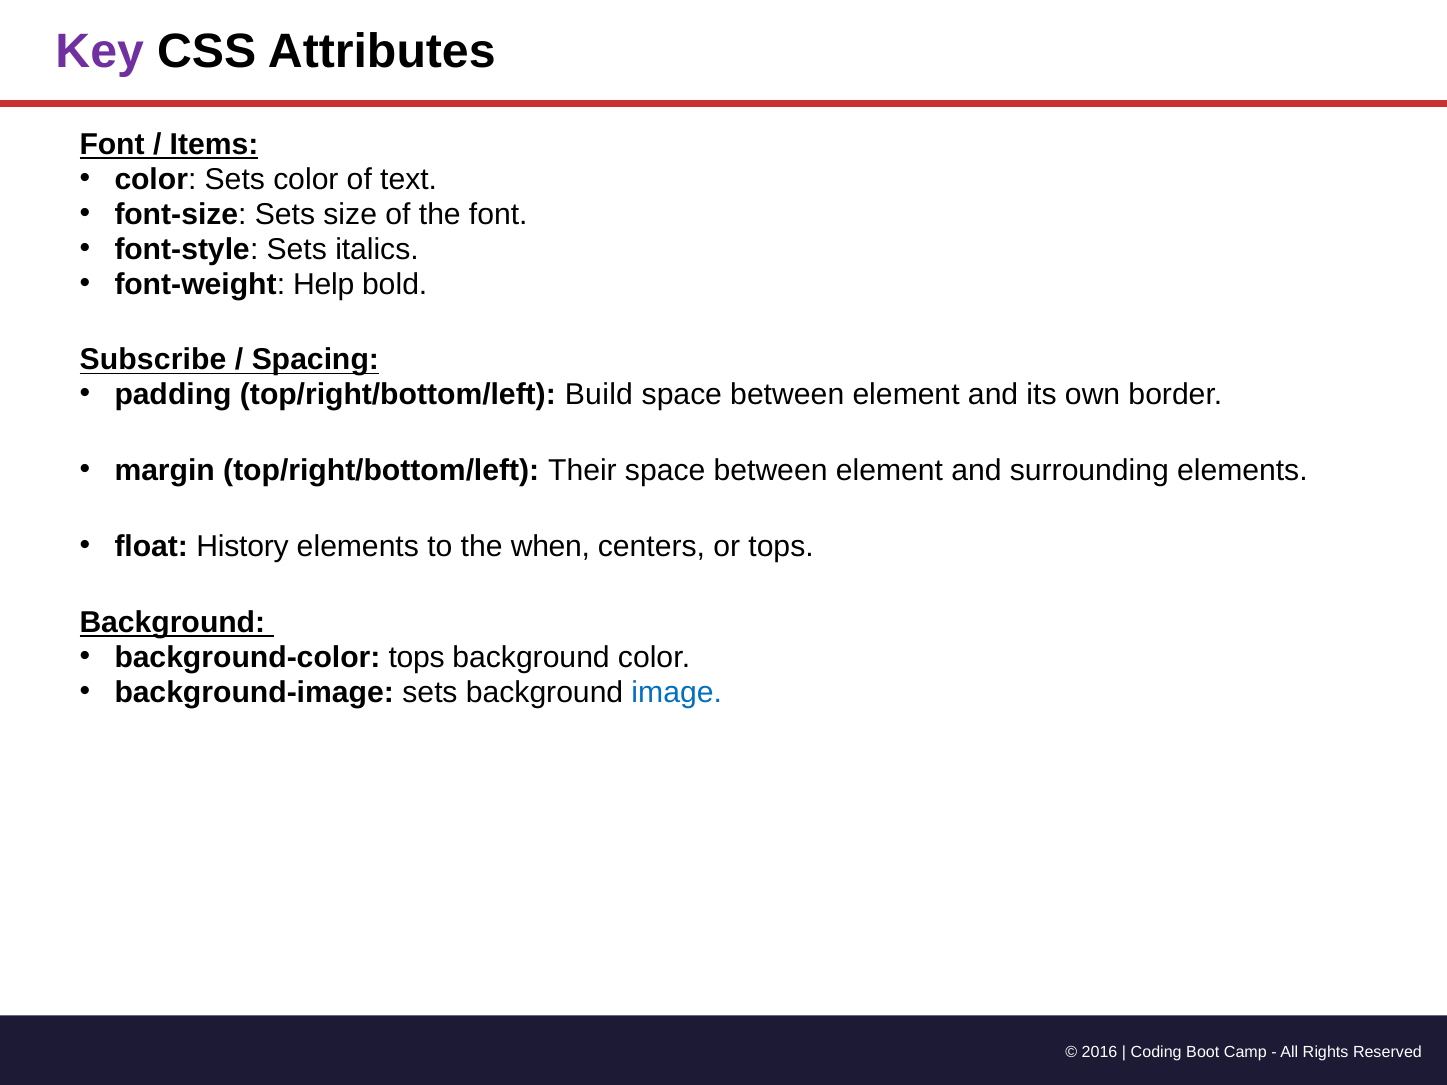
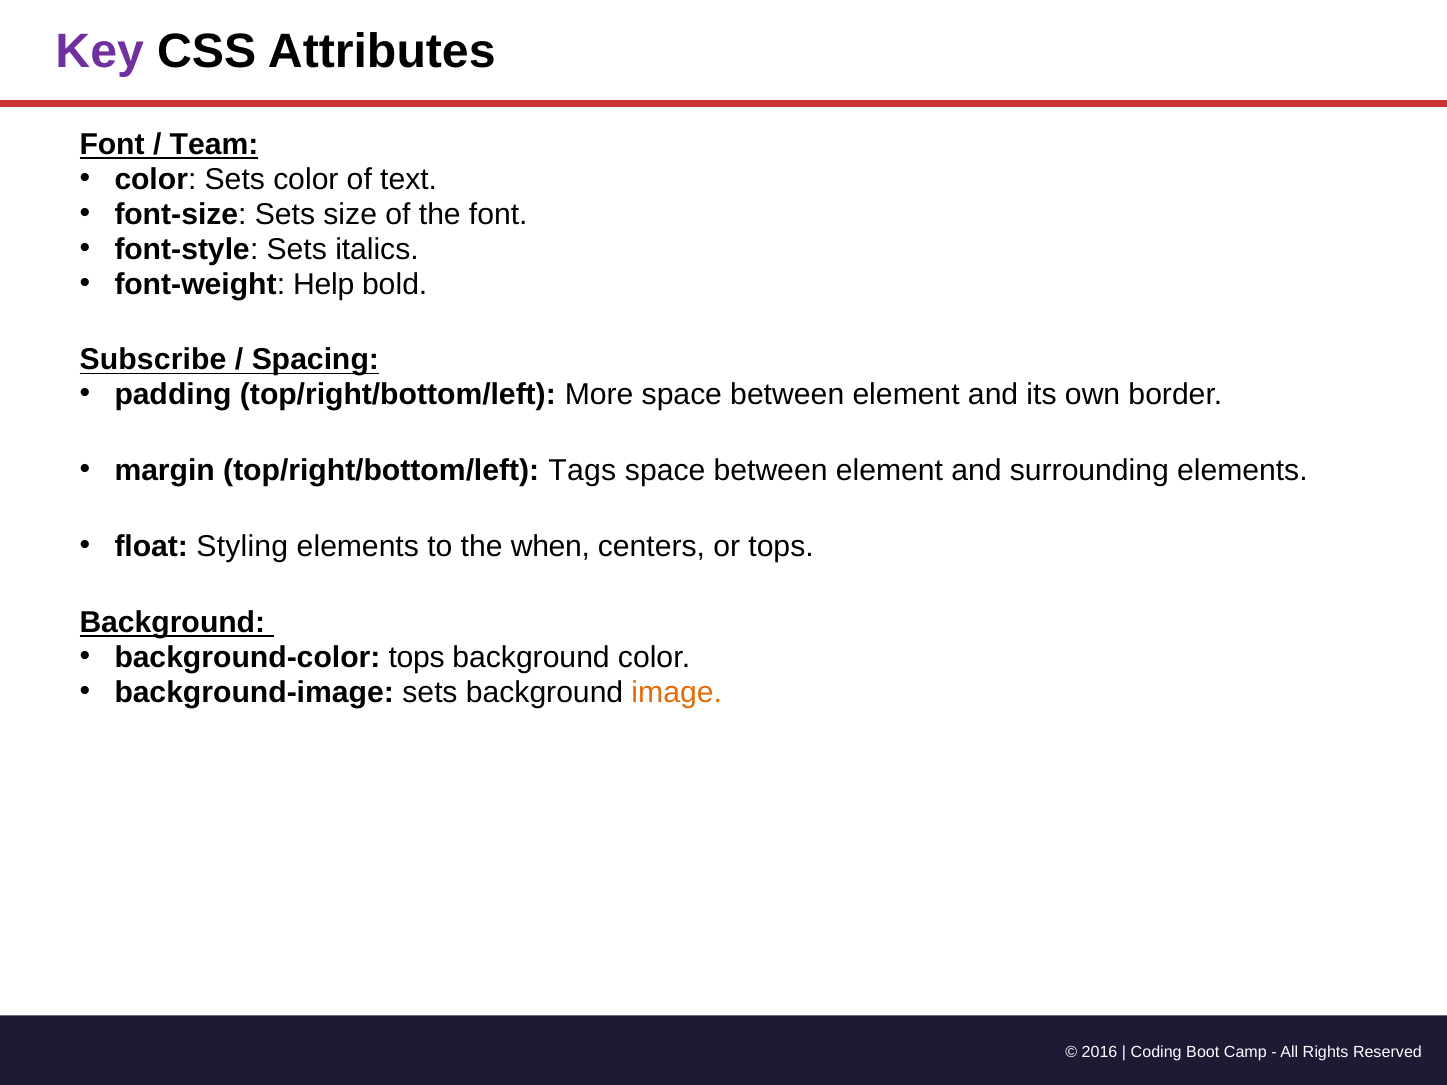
Items: Items -> Team (214, 144)
Build: Build -> More (599, 395)
Their: Their -> Tags (582, 471)
History: History -> Styling (242, 547)
image colour: blue -> orange (677, 693)
